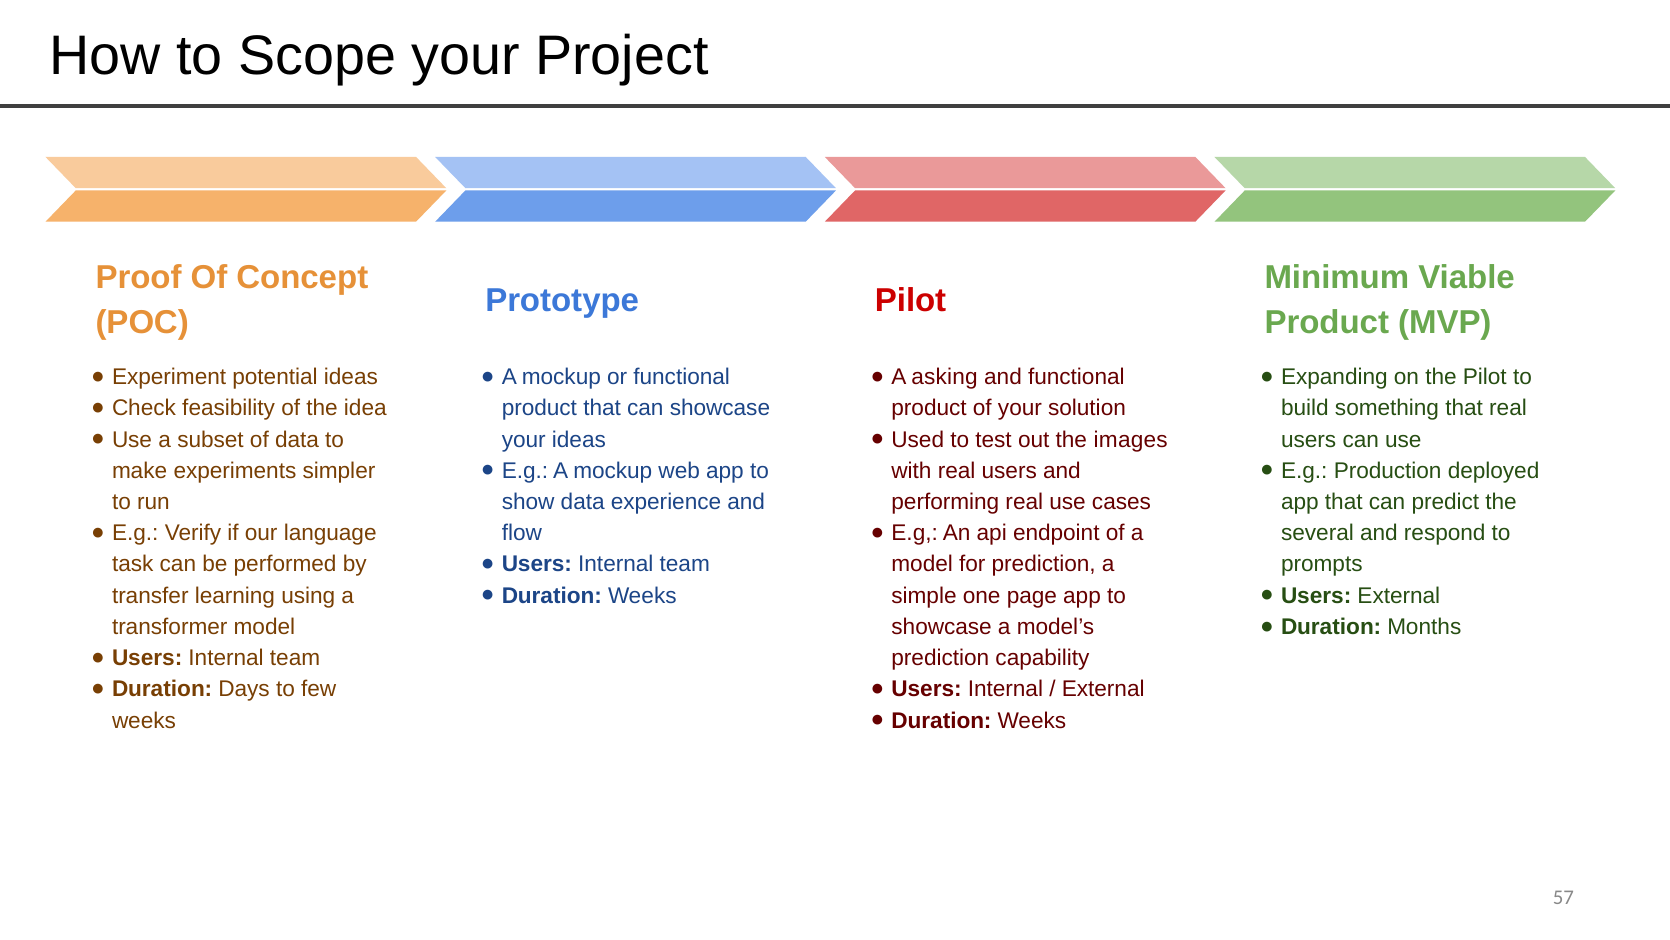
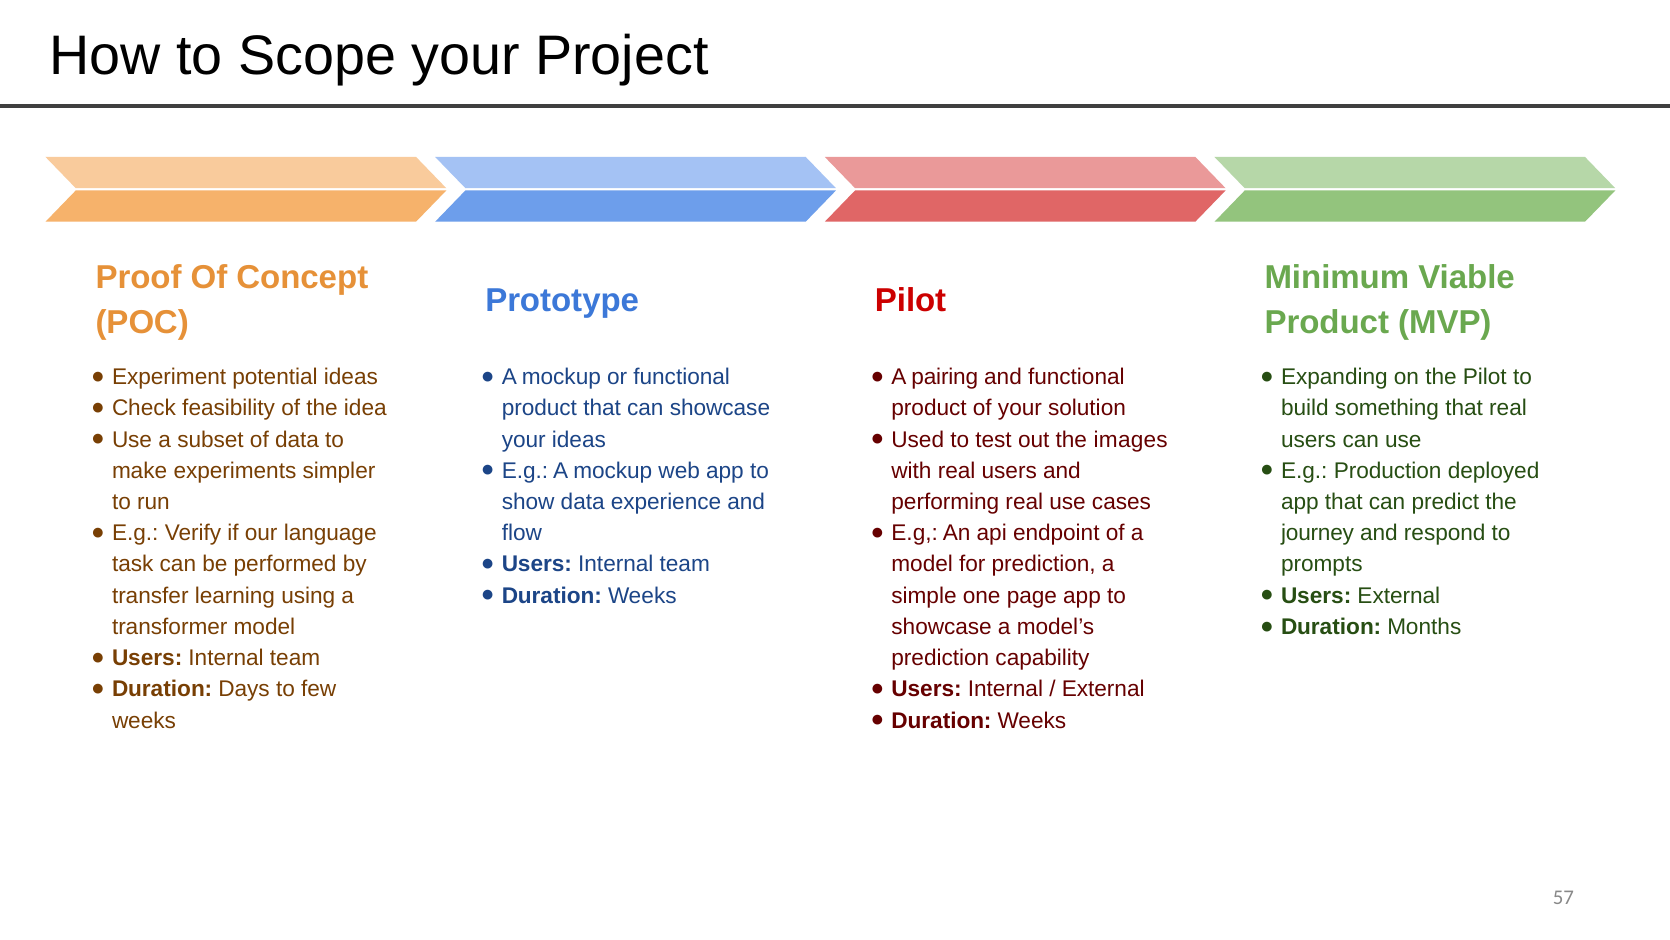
asking: asking -> pairing (945, 377)
several: several -> journey (1318, 533)
